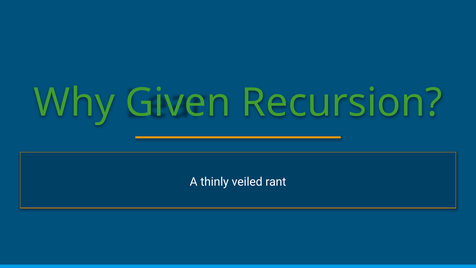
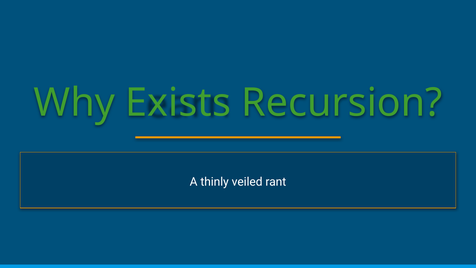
Given: Given -> Exists (178, 103)
